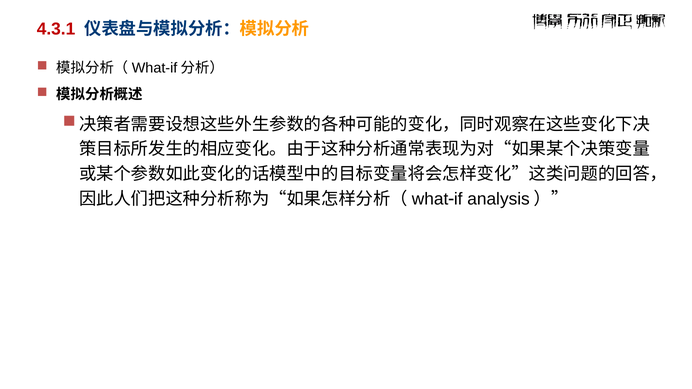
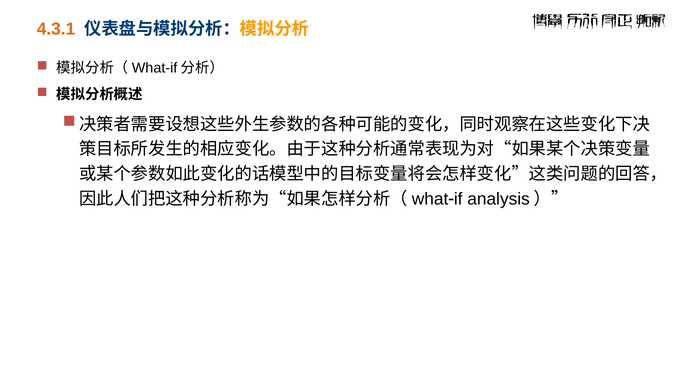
4.3.1 colour: red -> orange (56, 29)
